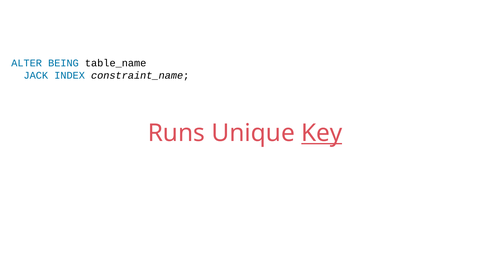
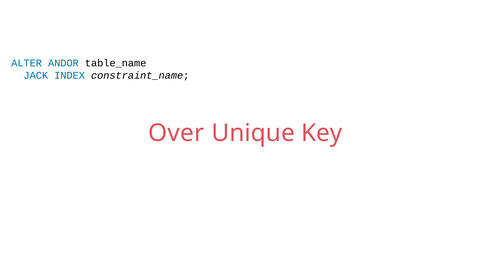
BEING: BEING -> ANDOR (63, 63)
Runs: Runs -> Over (176, 133)
Key underline: present -> none (322, 133)
